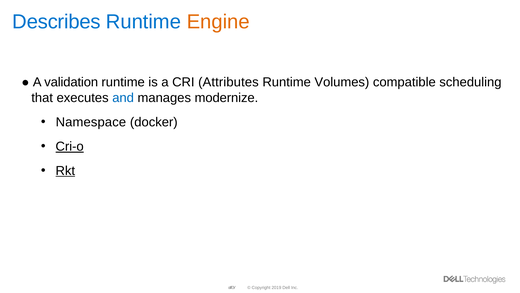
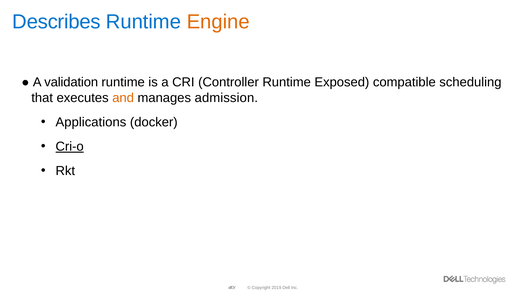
Attributes: Attributes -> Controller (229, 82)
Volumes: Volumes -> Exposed (342, 82)
and colour: blue -> orange (123, 98)
modernize: modernize -> admission (226, 98)
Namespace: Namespace -> Applications (91, 122)
Rkt underline: present -> none (65, 171)
